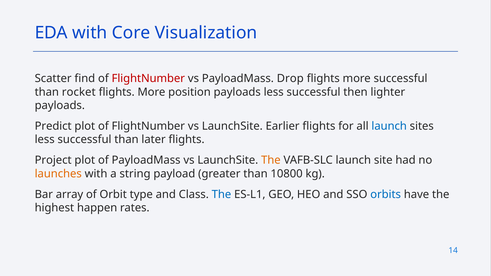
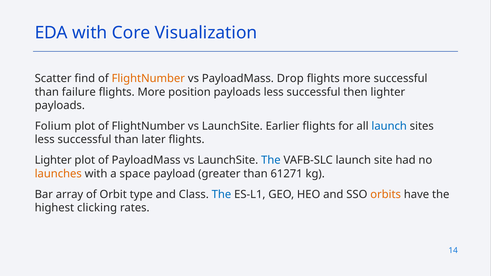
FlightNumber colour: red -> orange (148, 79)
rocket: rocket -> failure (79, 92)
Predict: Predict -> Folium (53, 126)
Project: Project -> Lighter (53, 160)
The colour: orange -> blue (271, 160)
string: string -> space (135, 174)
10800: 10800 -> 61271 (287, 174)
orbits colour: blue -> orange (386, 195)
happen: happen -> clicking (97, 208)
